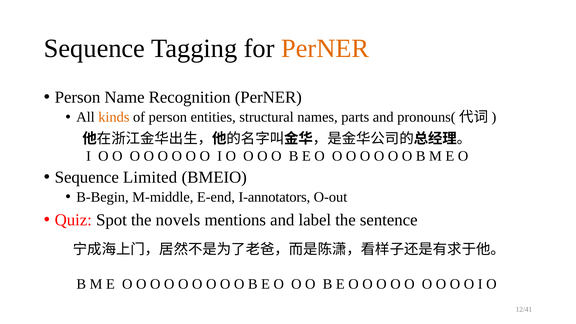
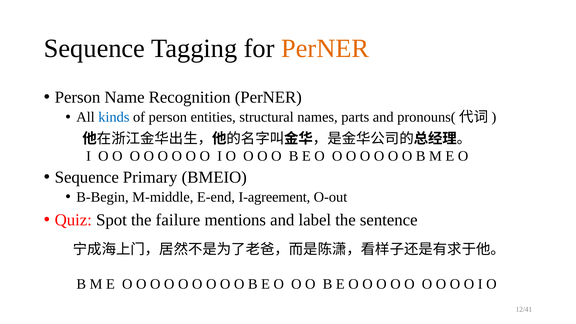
kinds colour: orange -> blue (114, 117)
Limited: Limited -> Primary (150, 177)
I-annotators: I-annotators -> I-agreement (274, 197)
novels: novels -> failure (178, 220)
